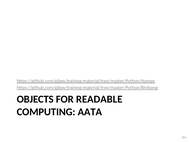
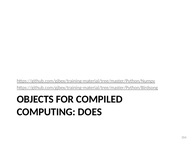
READABLE: READABLE -> COMPILED (99, 99)
AATA: AATA -> DOES (90, 112)
